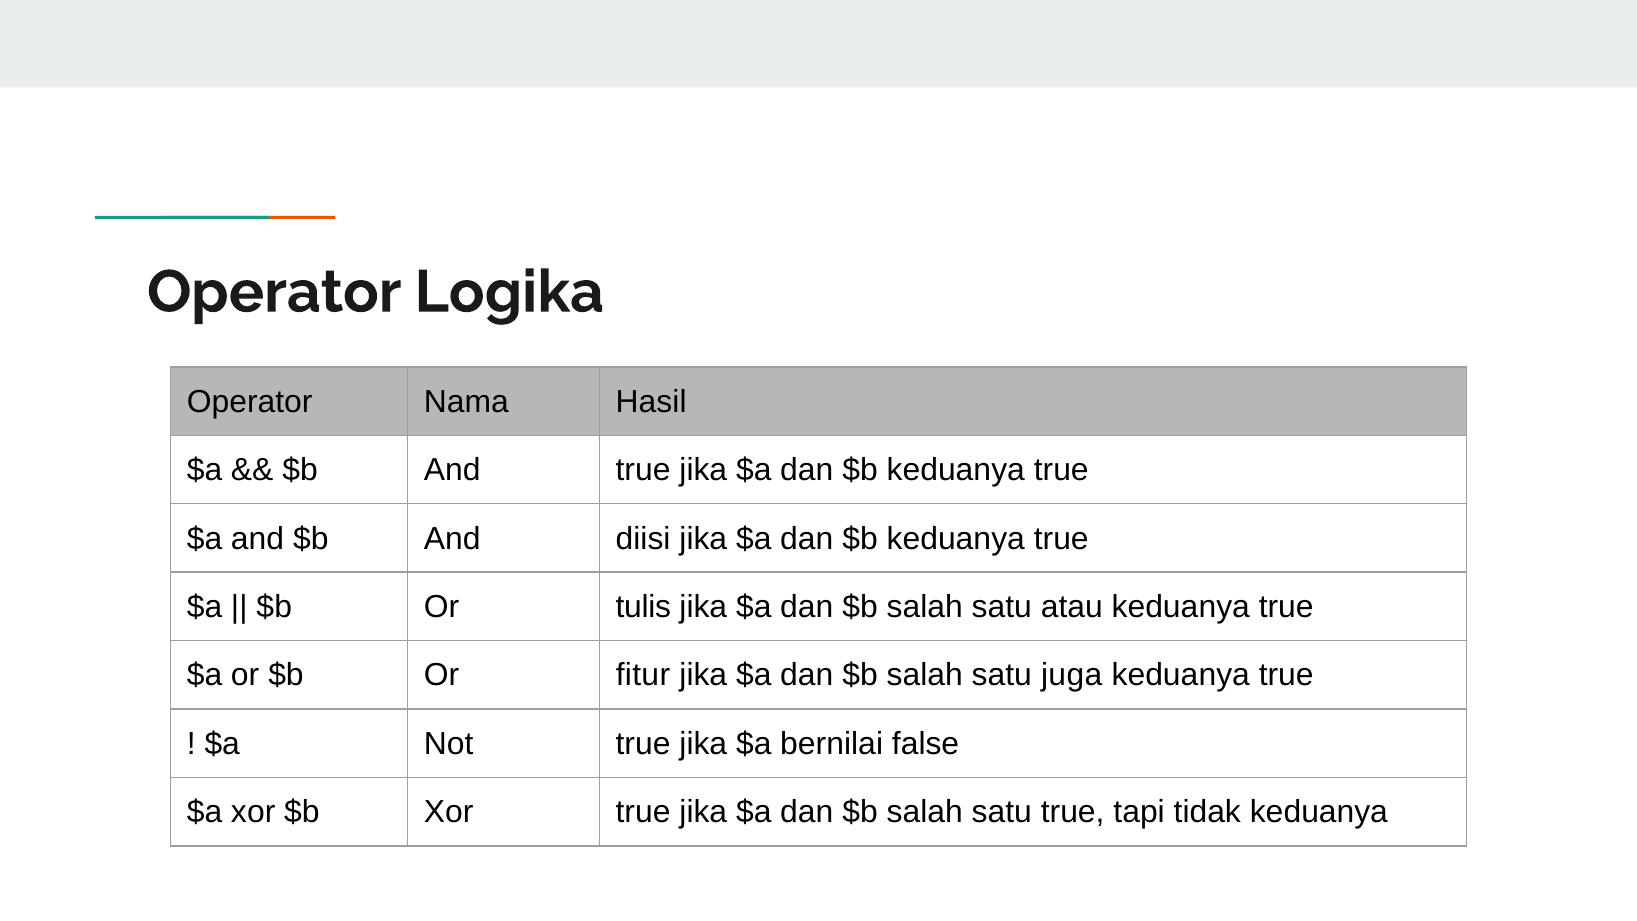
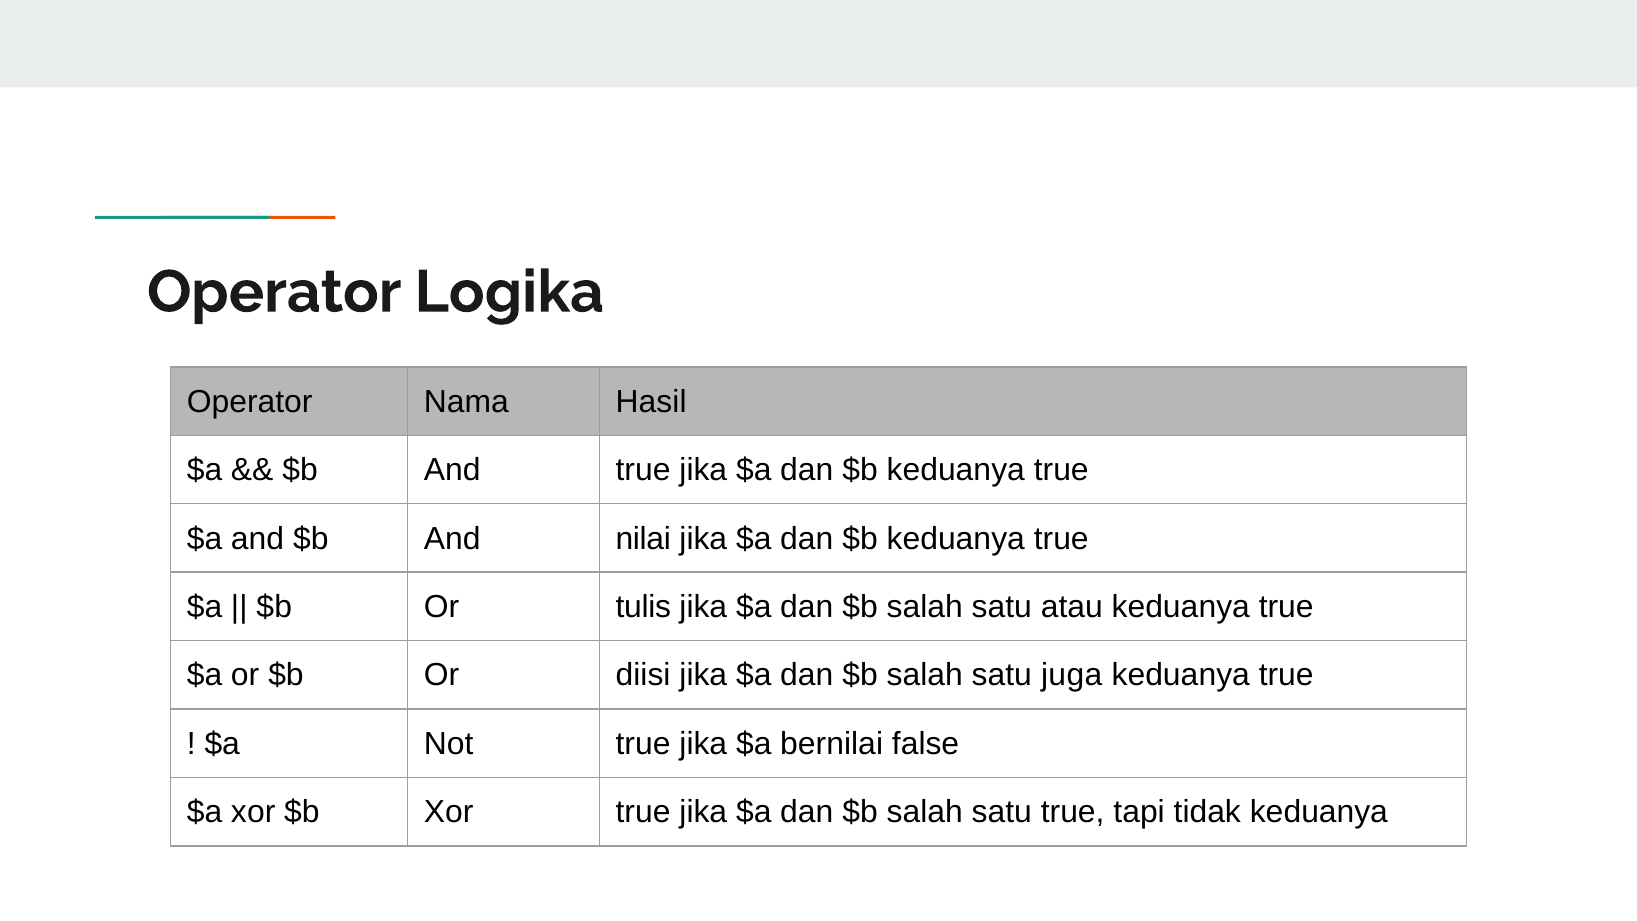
diisi: diisi -> nilai (643, 538)
fitur: fitur -> diisi (643, 675)
